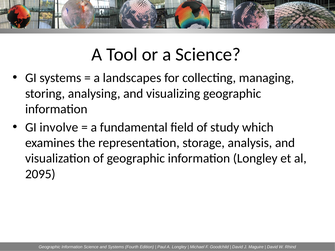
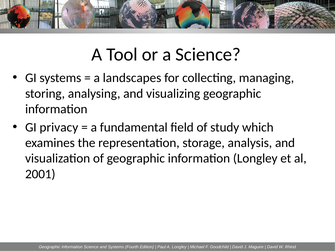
involve: involve -> privacy (59, 127)
2095: 2095 -> 2001 (40, 174)
